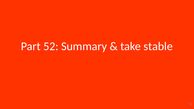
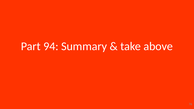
52: 52 -> 94 (51, 46)
stable: stable -> above (158, 46)
